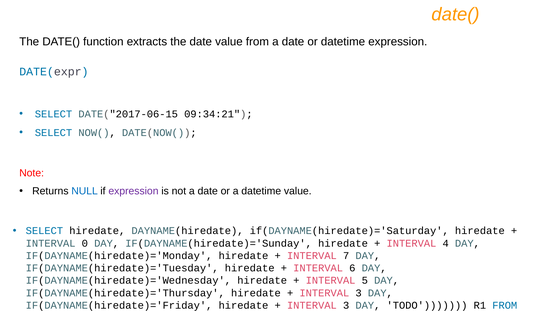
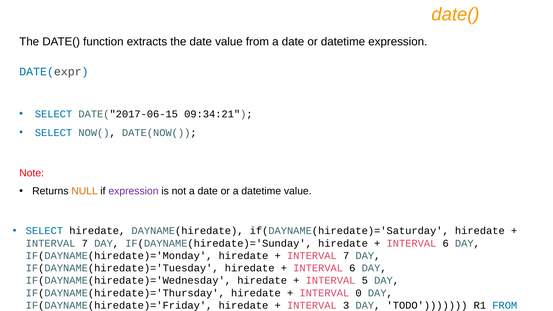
NULL colour: blue -> orange (85, 191)
0: 0 -> 7 (85, 243)
4: 4 -> 6 (446, 243)
3: 3 -> 0 (359, 293)
